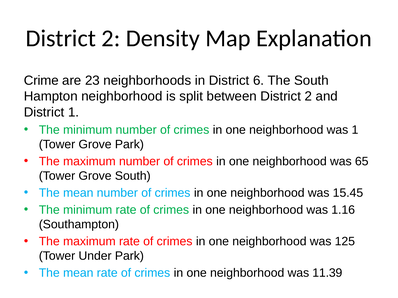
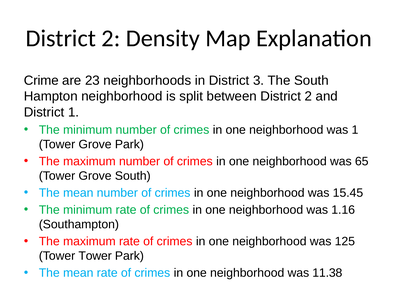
6: 6 -> 3 (259, 81)
Tower Under: Under -> Tower (95, 256)
11.39: 11.39 -> 11.38 (327, 273)
